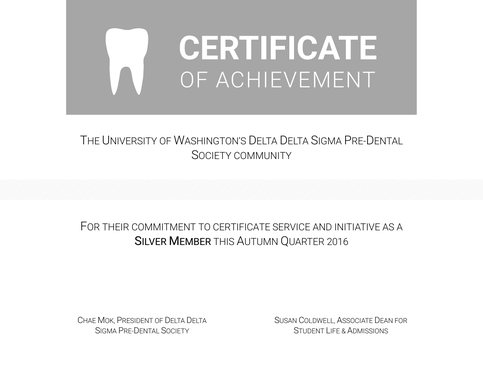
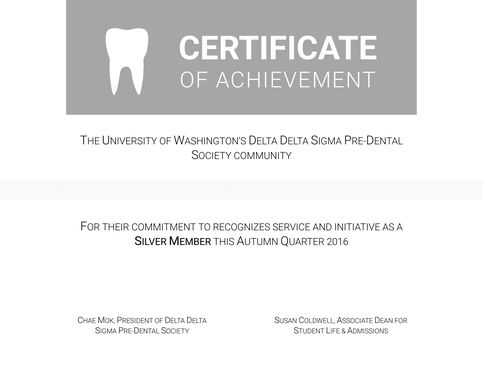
TO CERTIFICATE: CERTIFICATE -> RECOGNIZES (242, 227)
